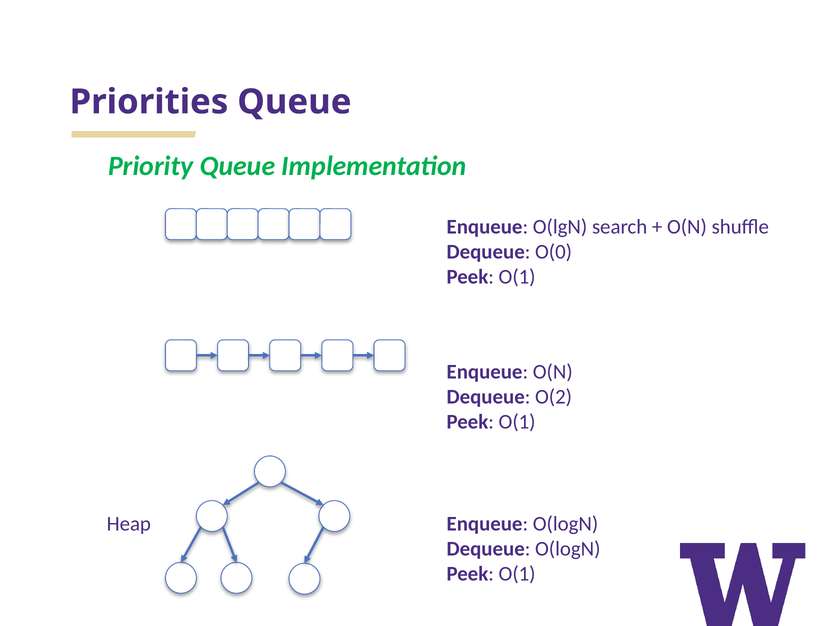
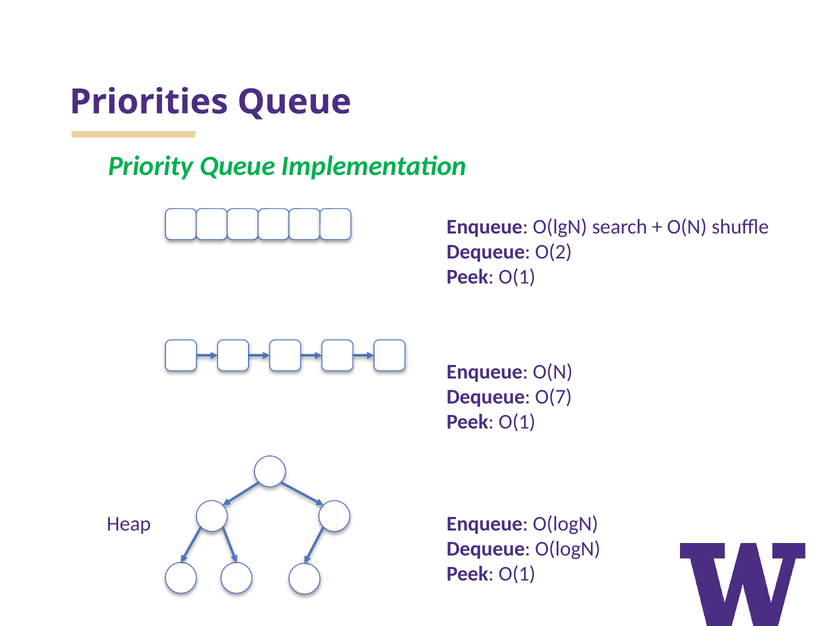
O(0: O(0 -> O(2 (554, 252)
O(2: O(2 -> O(7 (554, 397)
